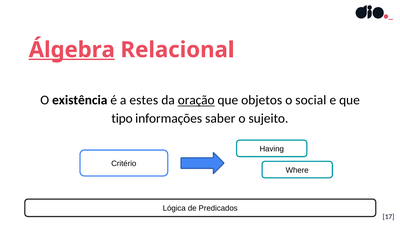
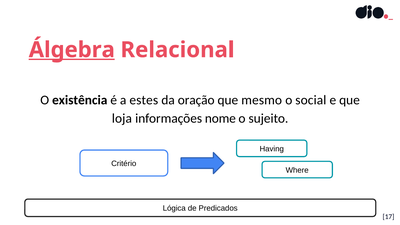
oração underline: present -> none (196, 100)
objetos: objetos -> mesmo (262, 100)
tipo: tipo -> loja (122, 118)
saber: saber -> nome (220, 118)
